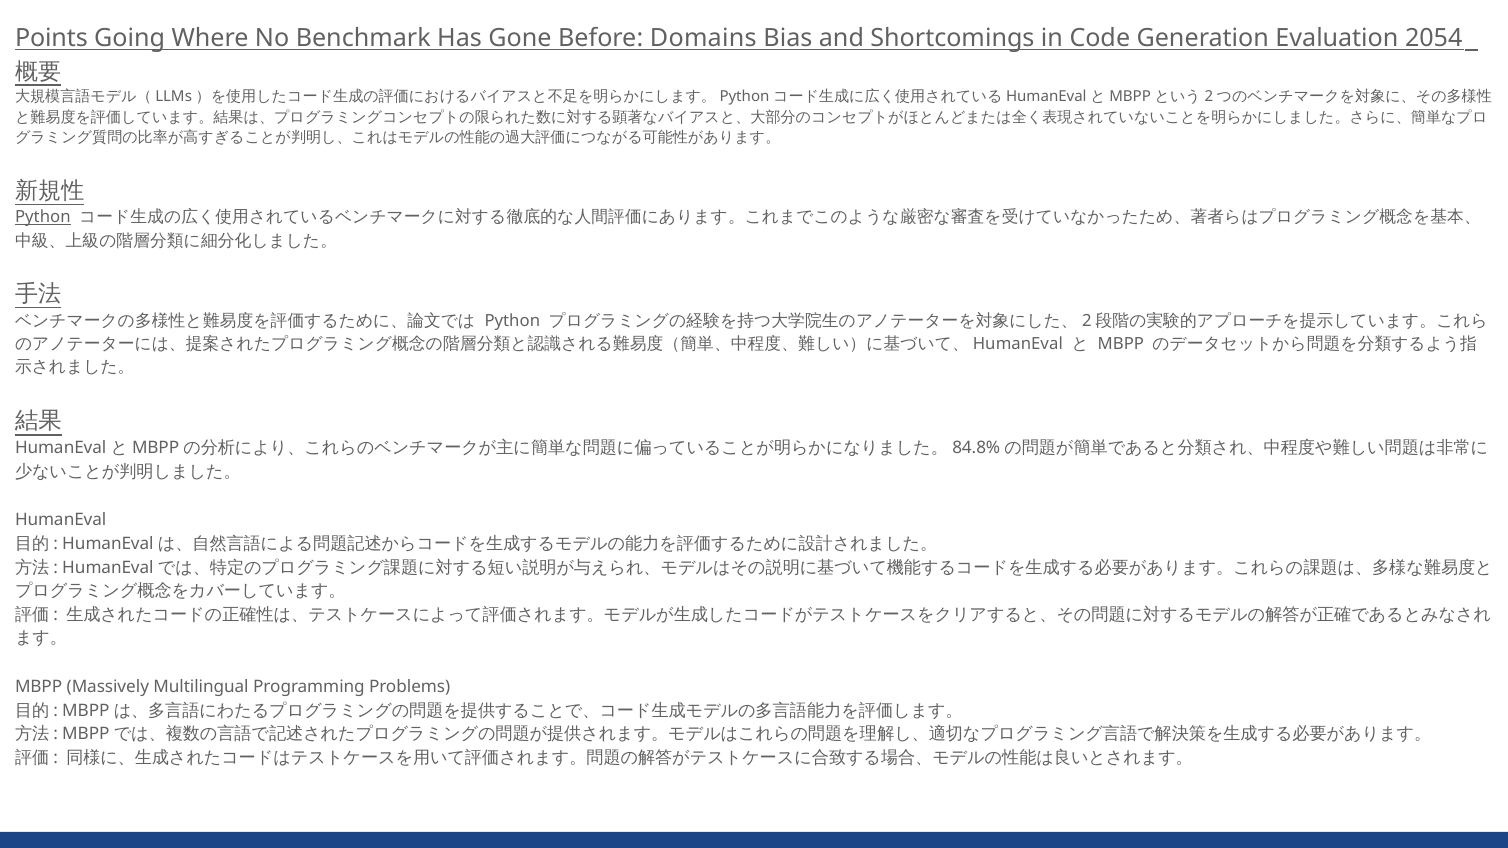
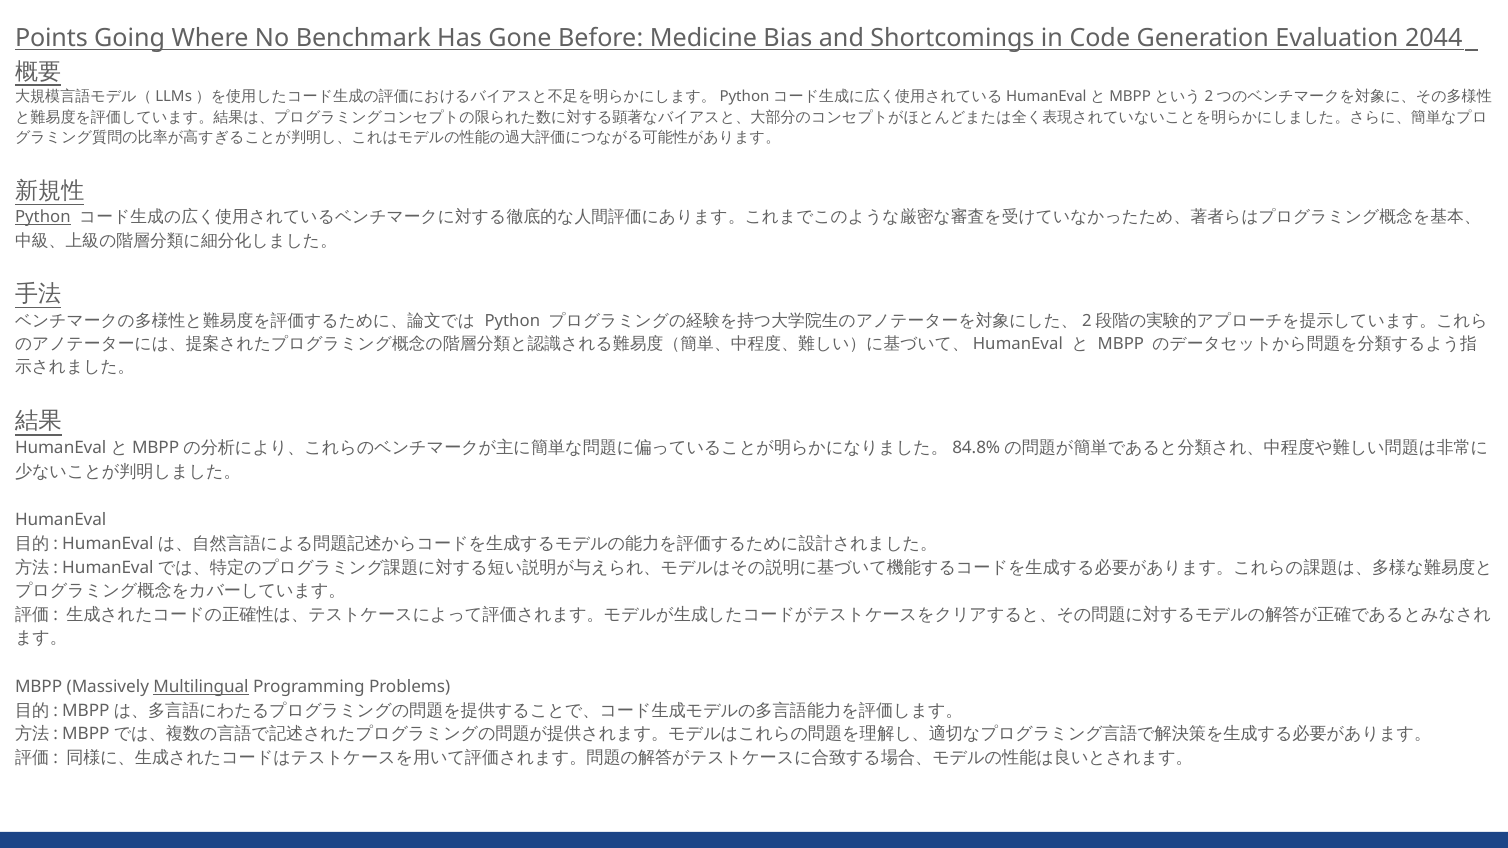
Domains: Domains -> Medicine (703, 38)
2054: 2054 -> 2044 (1434, 38)
Multilingual underline: none -> present (201, 687)
